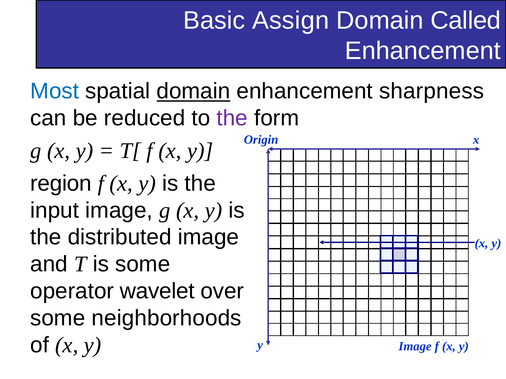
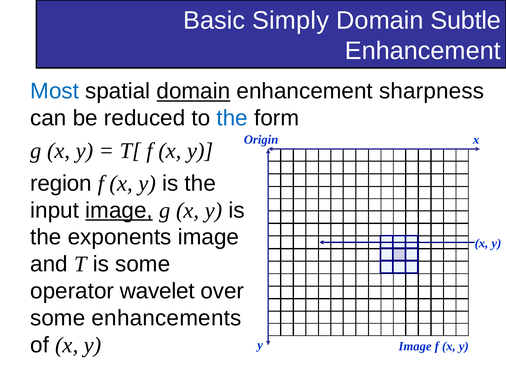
Assign: Assign -> Simply (291, 21)
Called: Called -> Subtle (466, 21)
the colour: purple -> blue (232, 118)
image underline: none -> present (119, 211)
distributed: distributed -> exponents (120, 238)
neighborhoods: neighborhoods -> enhancements (167, 319)
